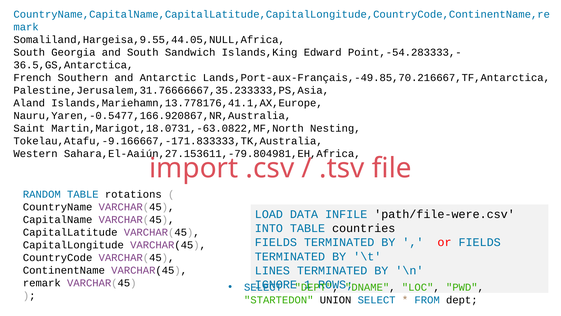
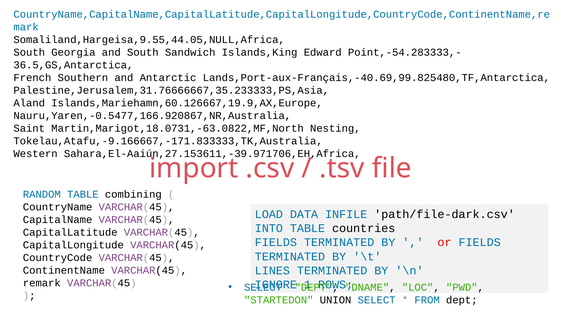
Lands,Port-aux-Français,-49.85,70.216667,TF,Antarctica: Lands,Port-aux-Français,-49.85,70.216667,TF,Antarctica -> Lands,Port-aux-Français,-40.69,99.825480,TF,Antarctica (376, 78)
Islands,Mariehamn,13.778176,41.1,AX,Europe: Islands,Mariehamn,13.778176,41.1,AX,Europe -> Islands,Mariehamn,60.126667,19.9,AX,Europe (187, 103)
Sahara,El-Aaiún,27.153611,-79.804981,EH,Africa: Sahara,El-Aaiún,27.153611,-79.804981,EH,Africa -> Sahara,El-Aaiún,27.153611,-39.971706,EH,Africa (212, 153)
rotations: rotations -> combining (133, 194)
path/file-were.csv: path/file-were.csv -> path/file-dark.csv (445, 214)
